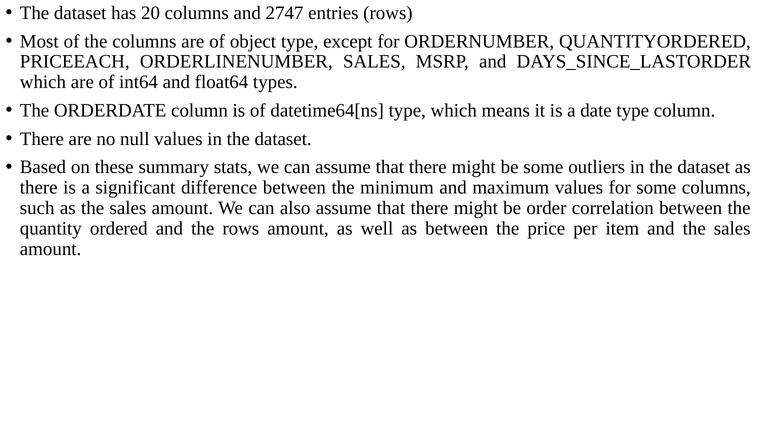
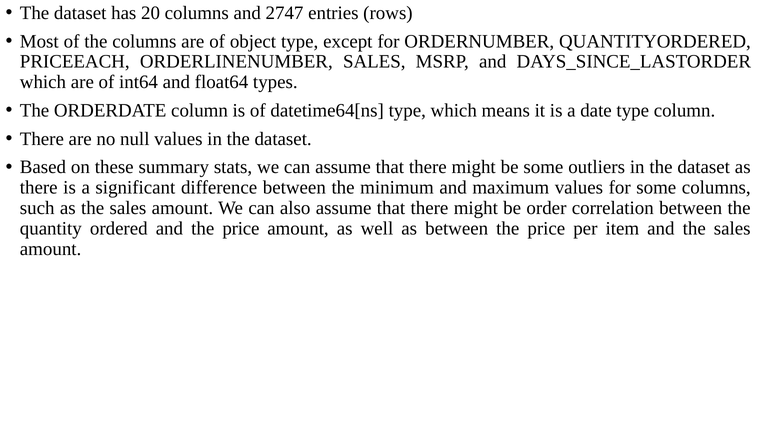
and the rows: rows -> price (241, 228)
